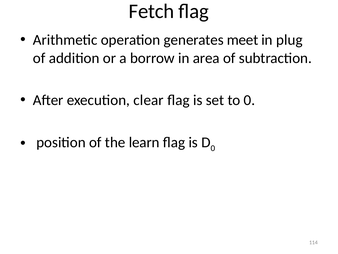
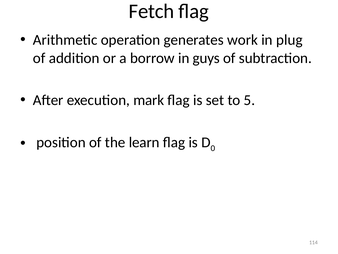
meet: meet -> work (243, 40)
area: area -> guys (206, 58)
clear: clear -> mark (149, 100)
to 0: 0 -> 5 (249, 100)
